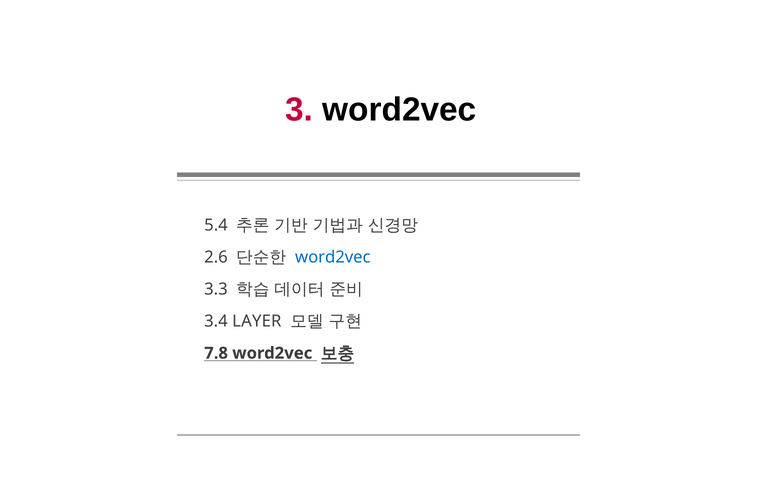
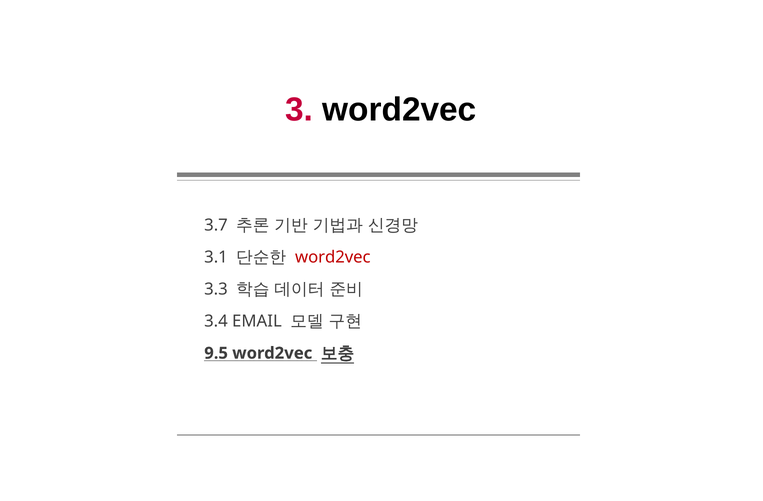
5.4: 5.4 -> 3.7 (216, 226)
2.6: 2.6 -> 3.1 (216, 257)
word2vec colour: blue -> red (333, 257)
LAYER: LAYER -> EMAIL (257, 321)
7.8: 7.8 -> 9.5 (216, 353)
